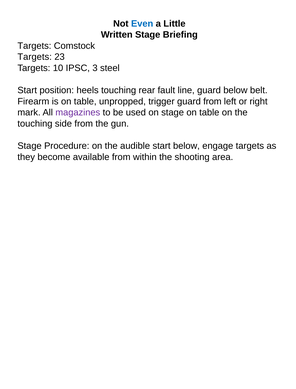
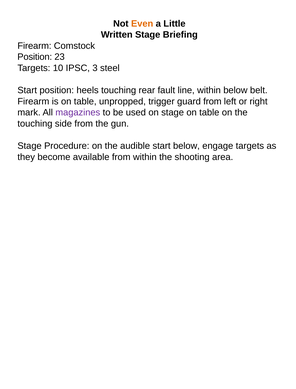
Even colour: blue -> orange (142, 24)
Targets: Targets -> Firearm (34, 46)
Targets: Targets -> Position (35, 57)
line guard: guard -> within (209, 90)
